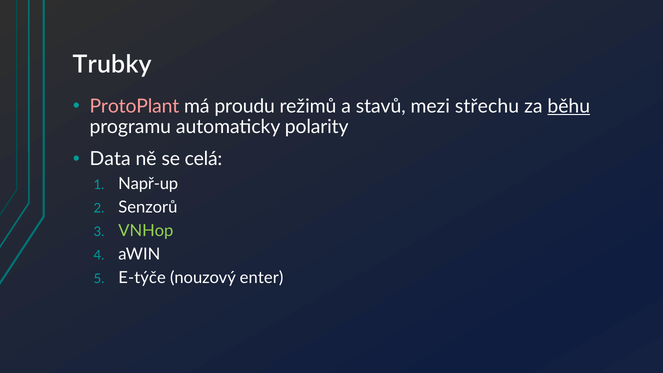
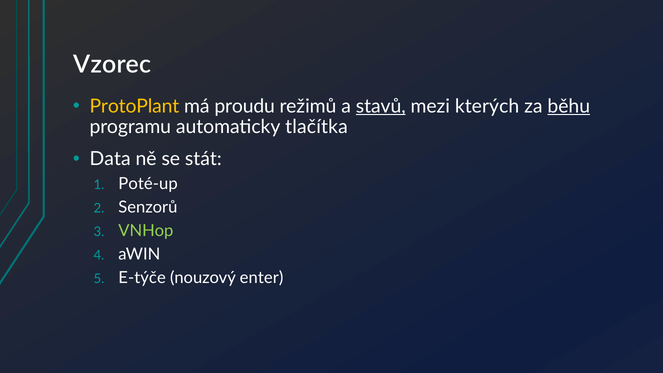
Trubky: Trubky -> Vzorec (112, 65)
ProtoPlant colour: pink -> yellow (134, 106)
stavů underline: none -> present (381, 106)
střechu: střechu -> kterých (487, 106)
polarity: polarity -> tlačítka (317, 127)
celá: celá -> stát (203, 159)
Např-up: Např-up -> Poté-up (148, 184)
